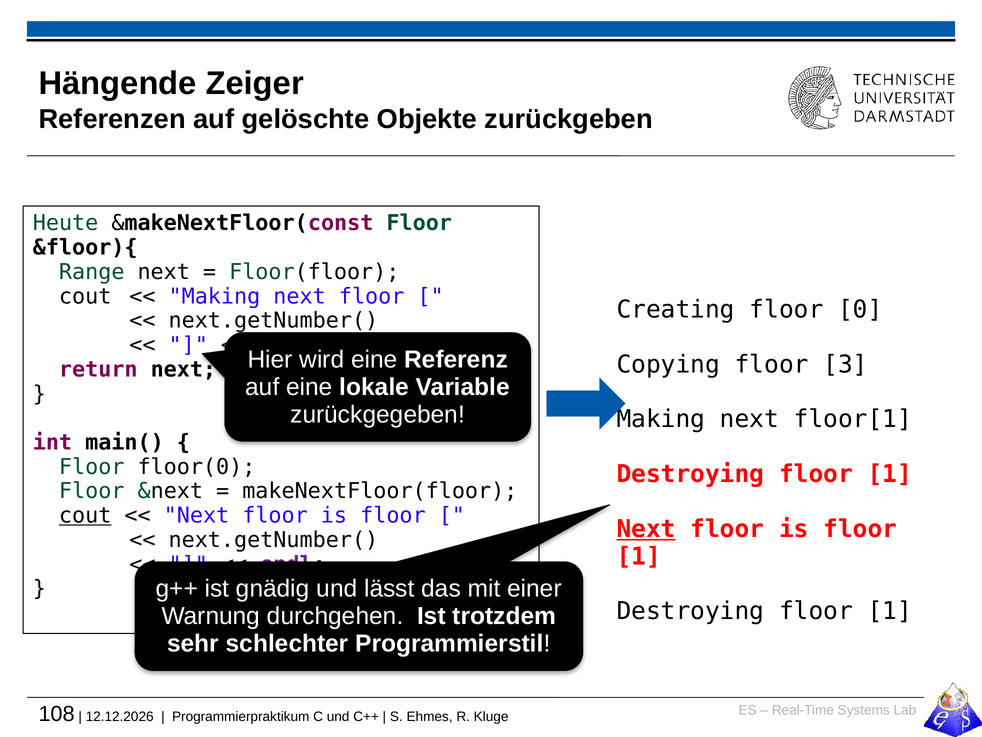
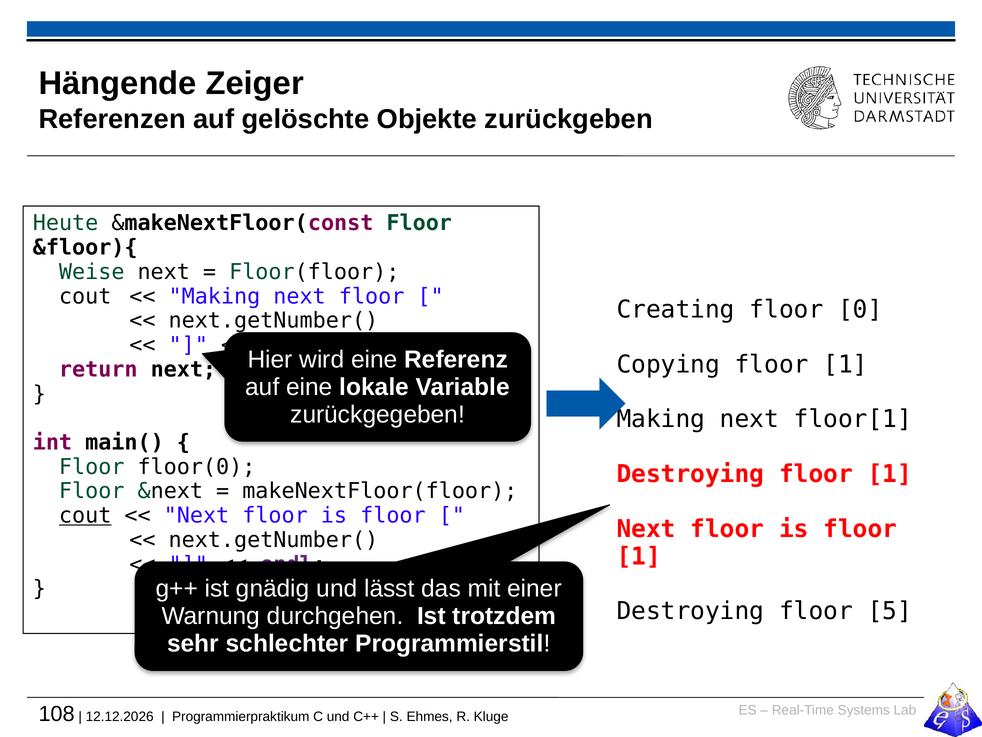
Range: Range -> Weise (92, 272)
Copying floor 3: 3 -> 1 (846, 364)
Next underline: present -> none (646, 529)
1: 1 -> 5 (890, 611)
